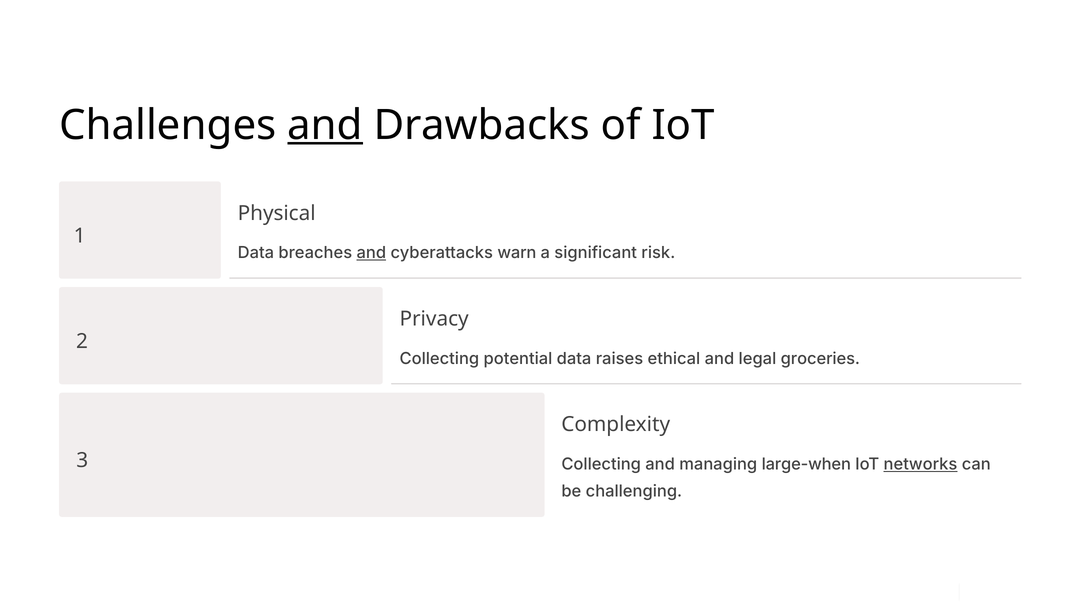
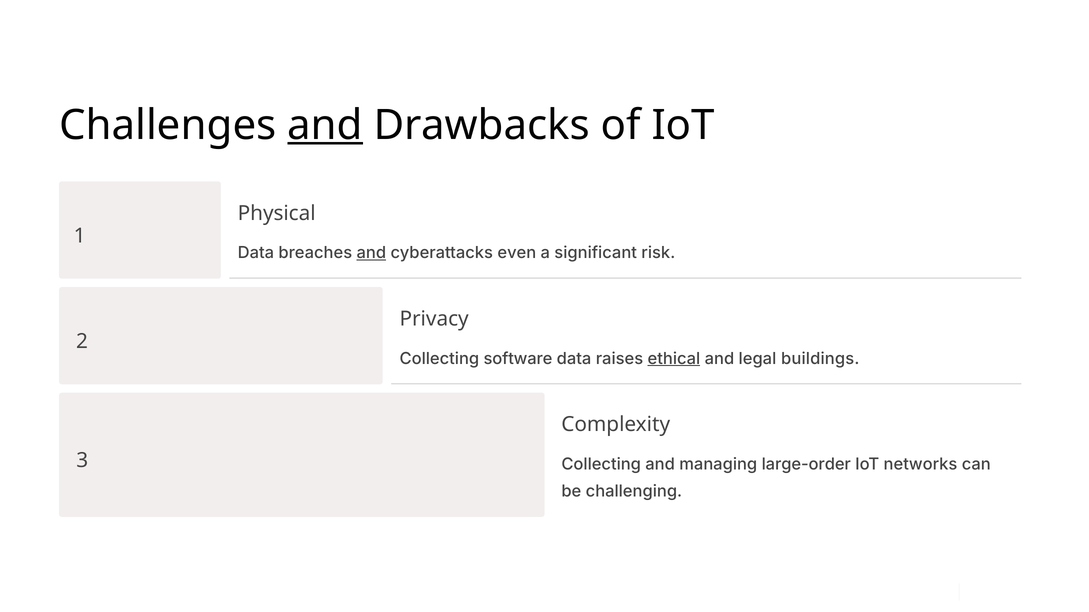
warn: warn -> even (517, 253)
potential: potential -> software (518, 359)
ethical underline: none -> present (674, 359)
groceries: groceries -> buildings (820, 359)
large-when: large-when -> large-order (806, 465)
networks underline: present -> none (920, 465)
